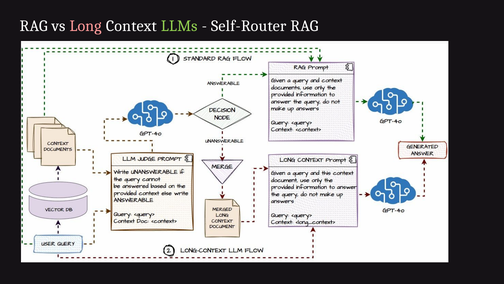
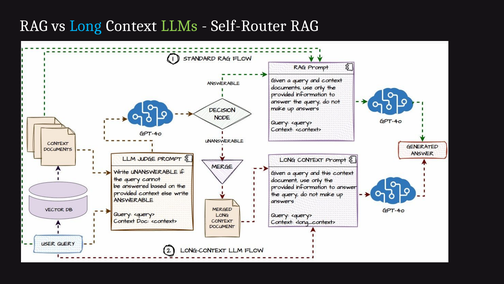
Long colour: pink -> light blue (86, 26)
